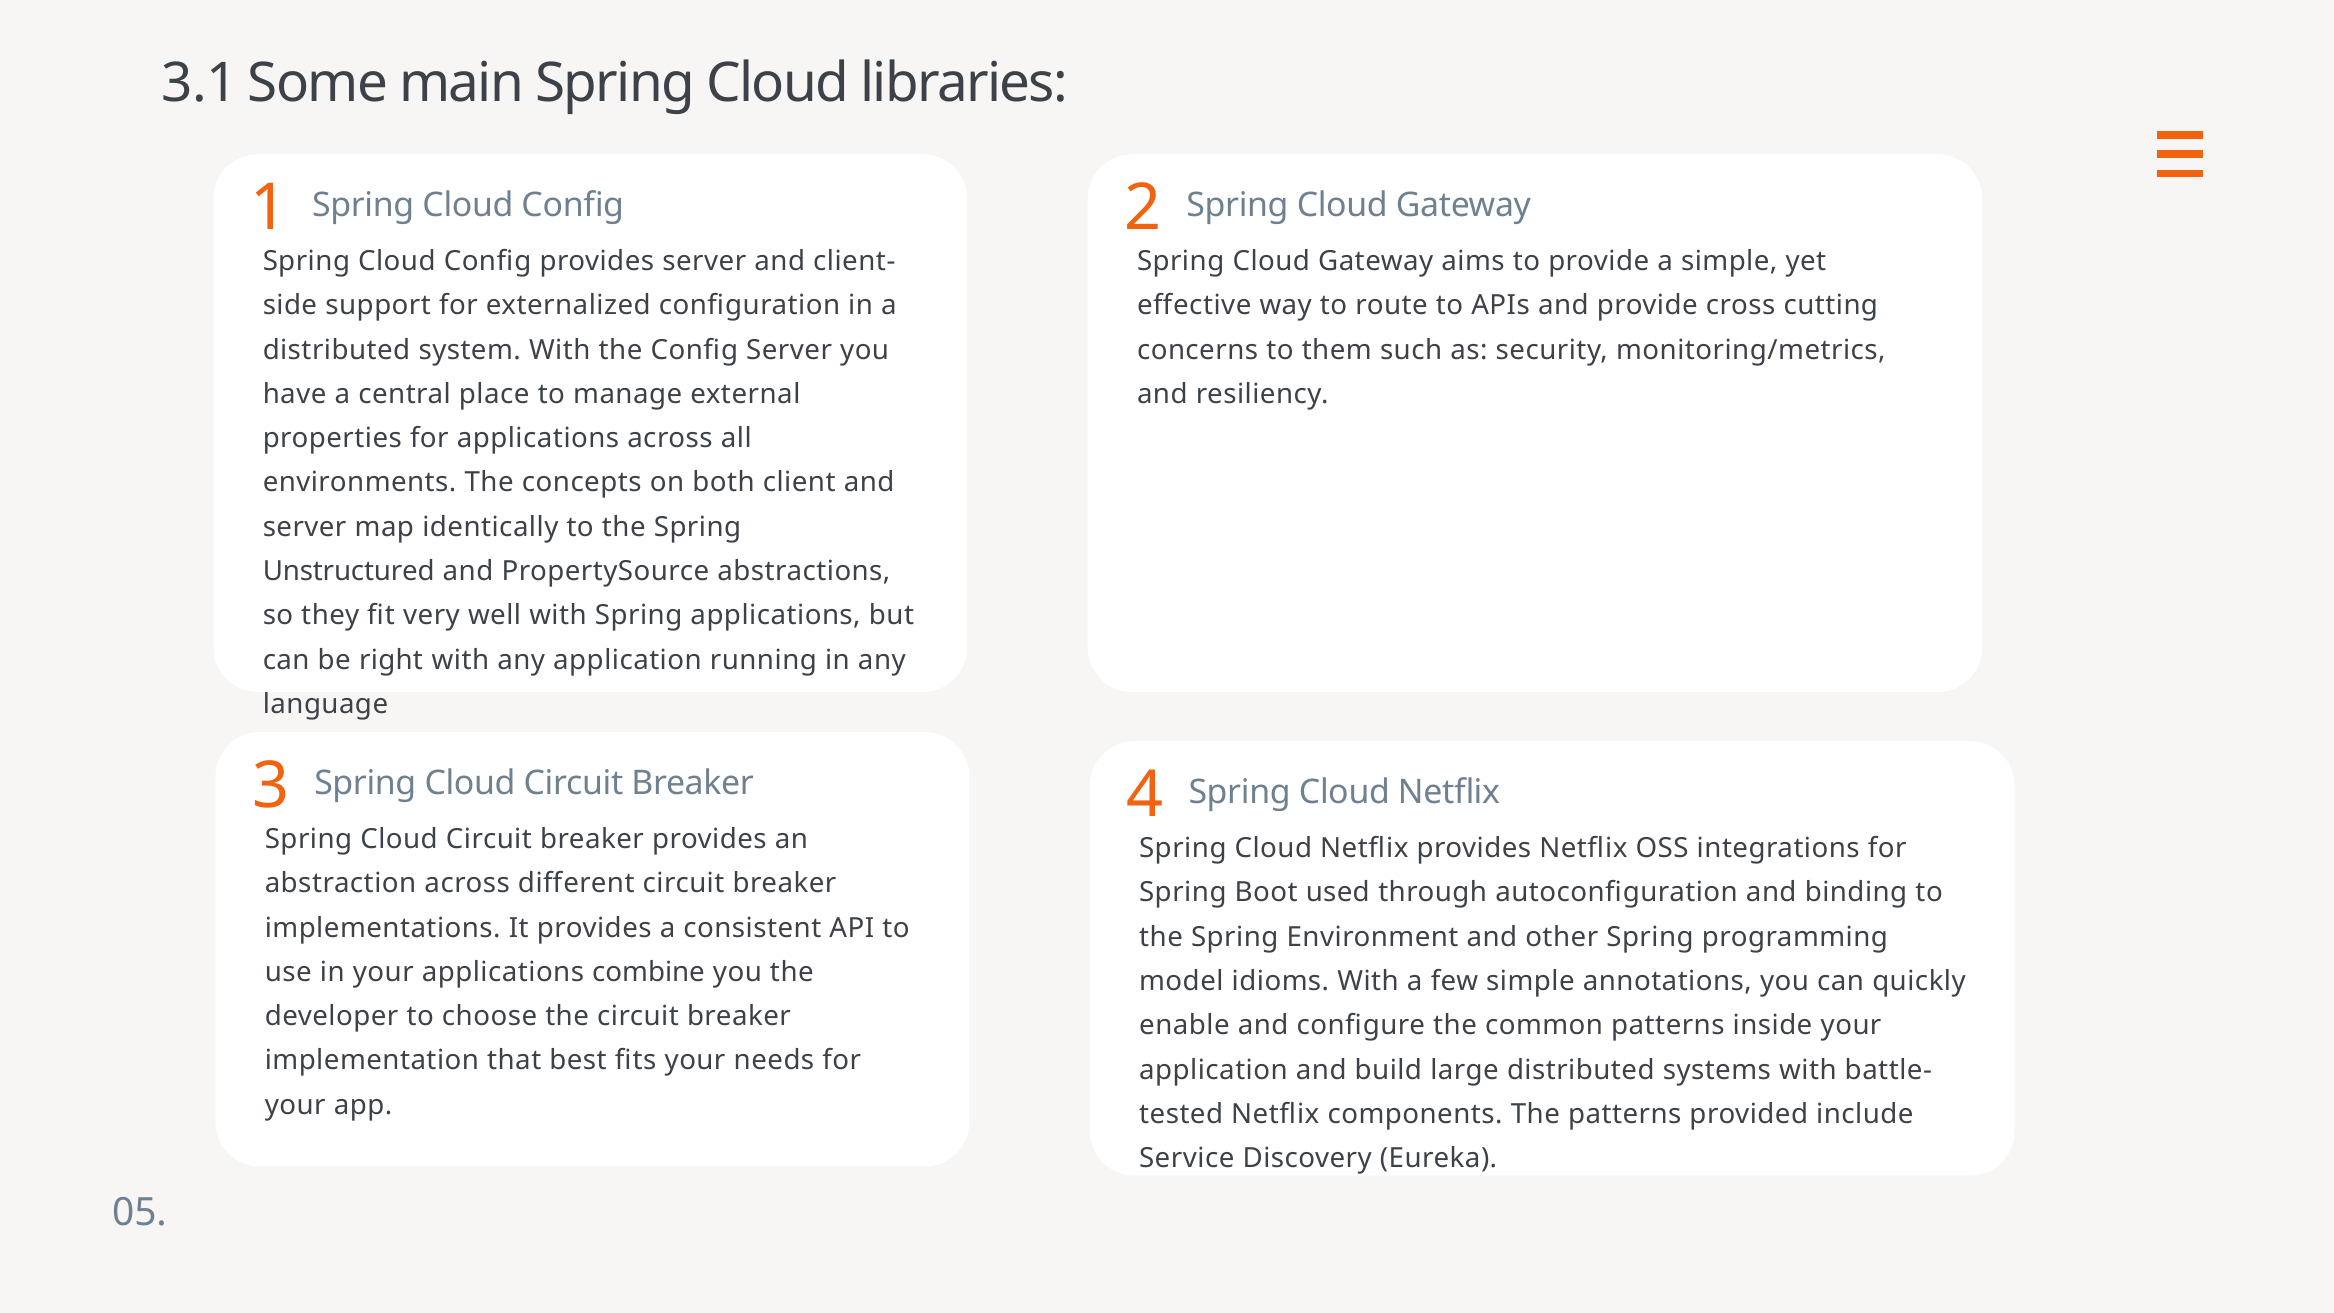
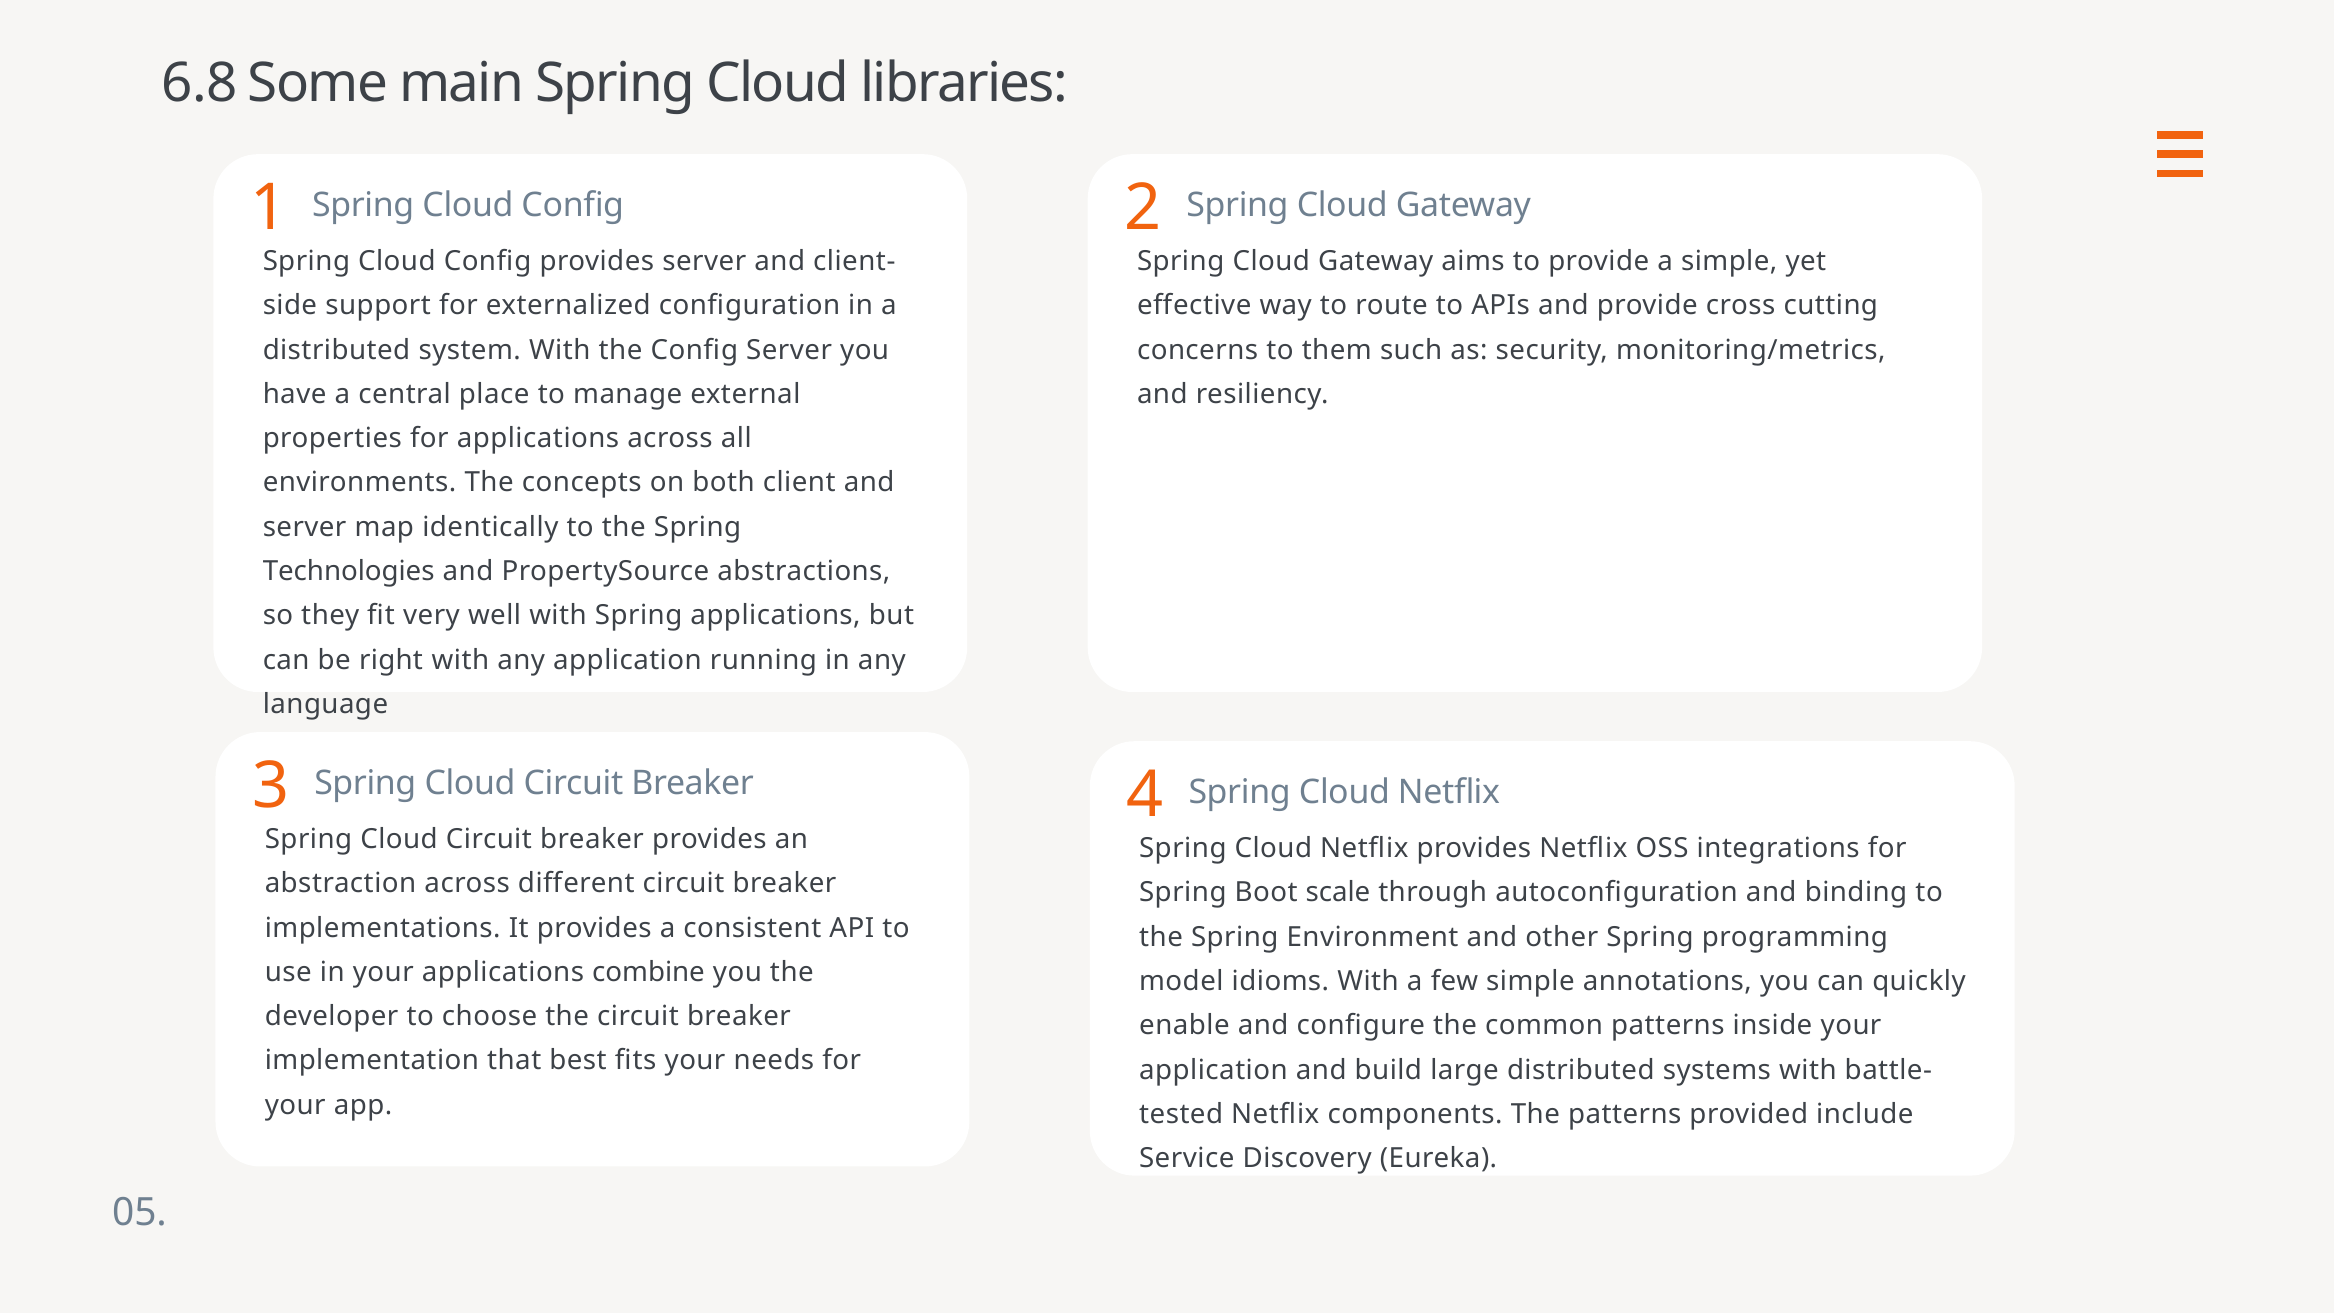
3.1: 3.1 -> 6.8 (200, 84)
Unstructured: Unstructured -> Technologies (349, 571)
used: used -> scale (1338, 893)
